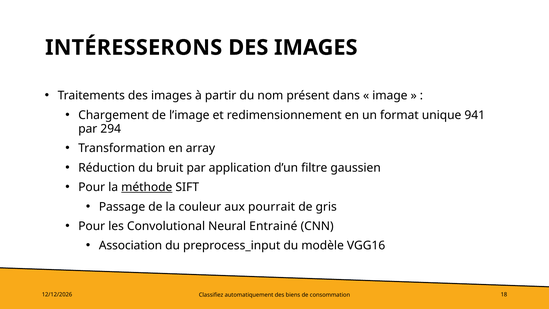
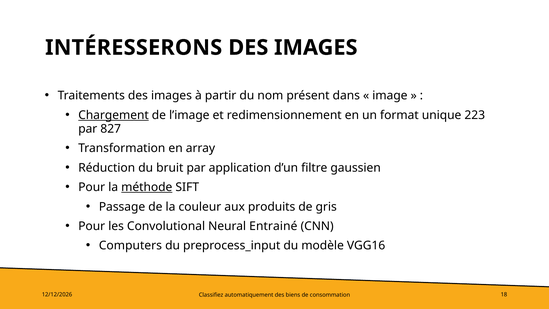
Chargement underline: none -> present (114, 115)
941: 941 -> 223 (475, 115)
294: 294 -> 827 (111, 129)
pourrait: pourrait -> produits (272, 207)
Association: Association -> Computers (130, 245)
